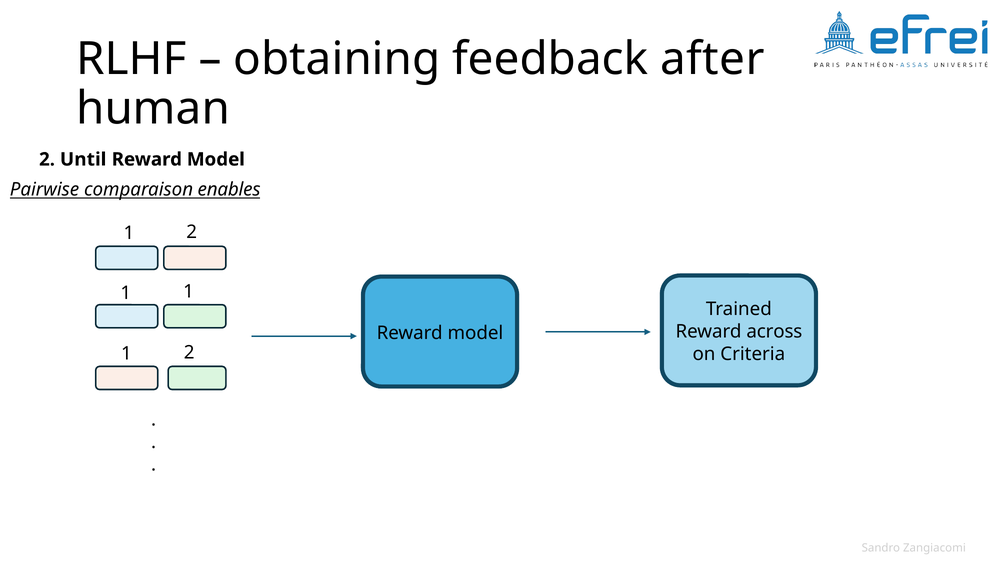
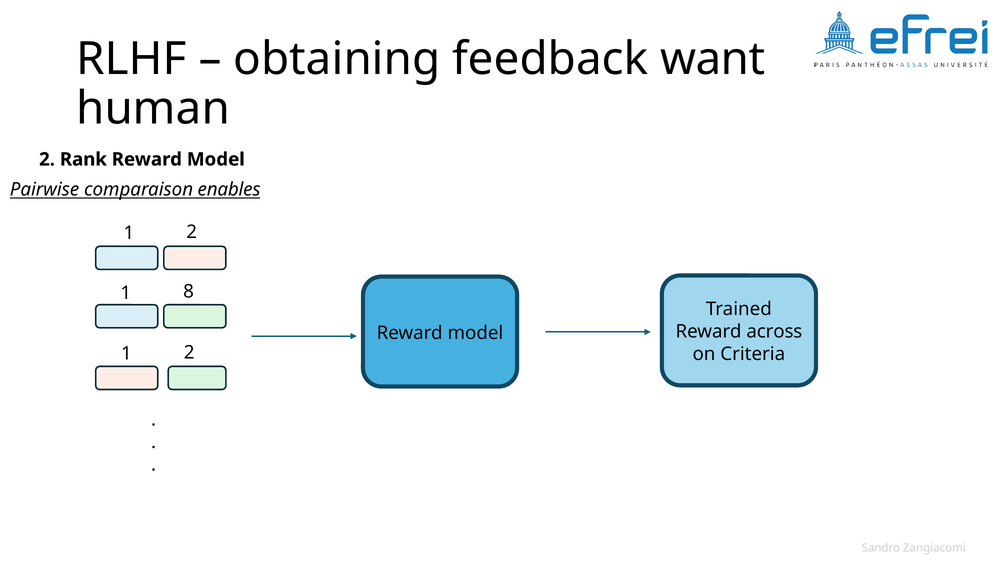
after: after -> want (713, 59)
Until: Until -> Rank (83, 159)
1: 1 -> 8 (189, 292)
